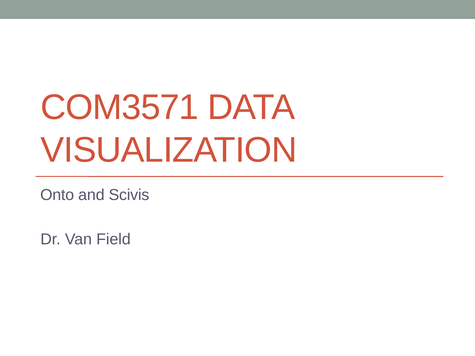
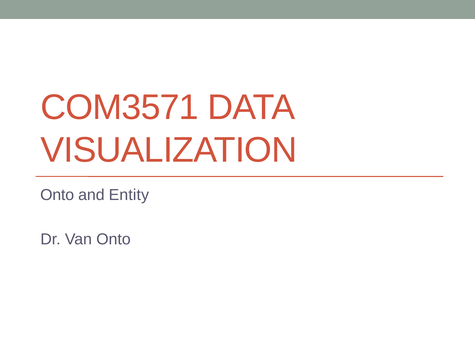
Scivis: Scivis -> Entity (129, 195)
Van Field: Field -> Onto (113, 239)
